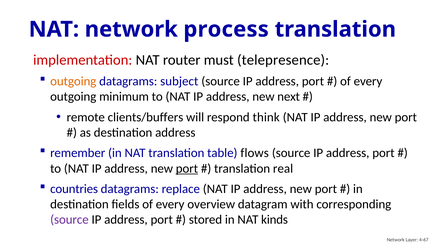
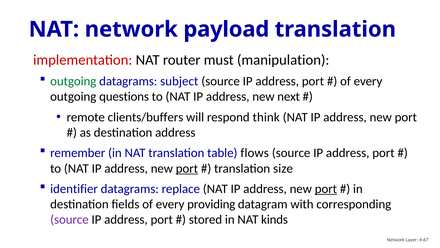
process: process -> payload (226, 29)
telepresence: telepresence -> manipulation (283, 60)
outgoing colour: orange -> green (73, 81)
minimum: minimum -> questions (124, 97)
real: real -> size (283, 168)
countries: countries -> identifier (74, 189)
port underline: none -> present (326, 189)
overview: overview -> providing (211, 204)
